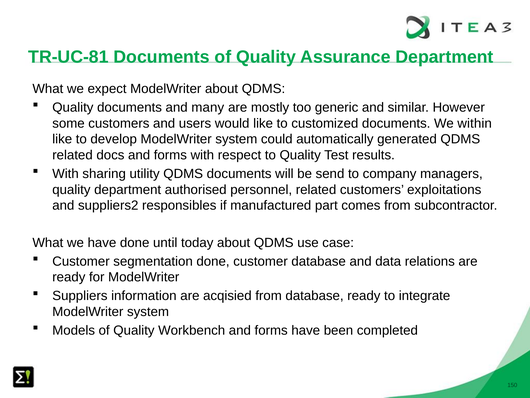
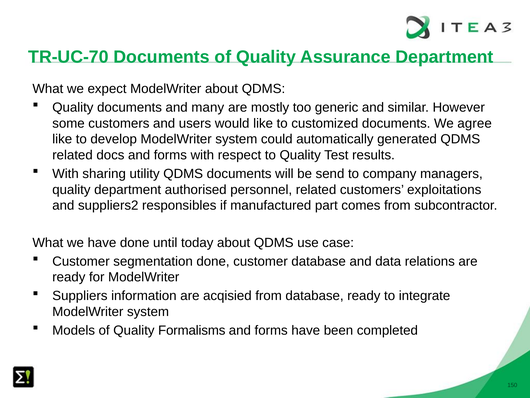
TR-UC-81: TR-UC-81 -> TR-UC-70 (68, 57)
within: within -> agree (475, 123)
Workbench: Workbench -> Formalisms (192, 330)
